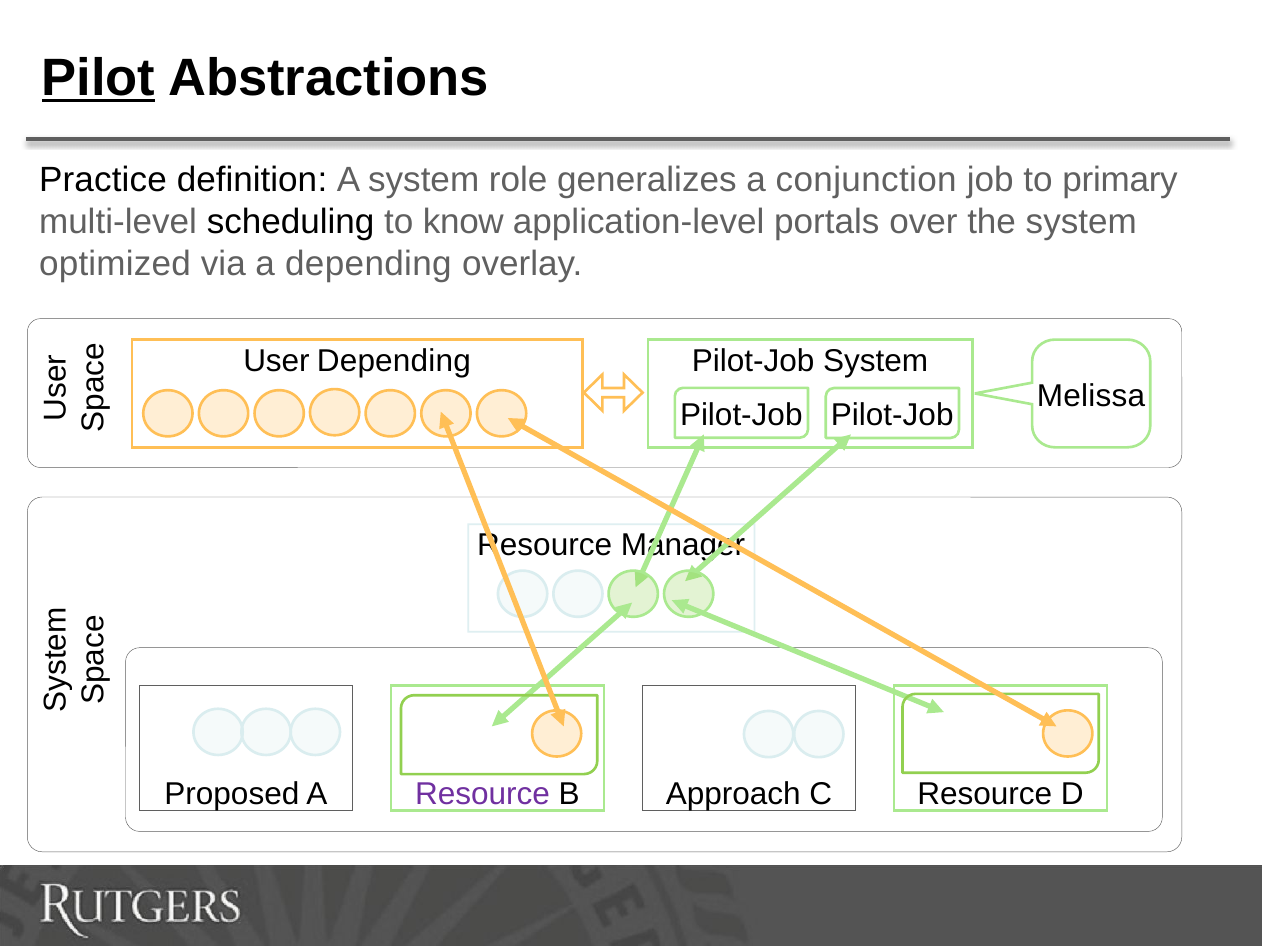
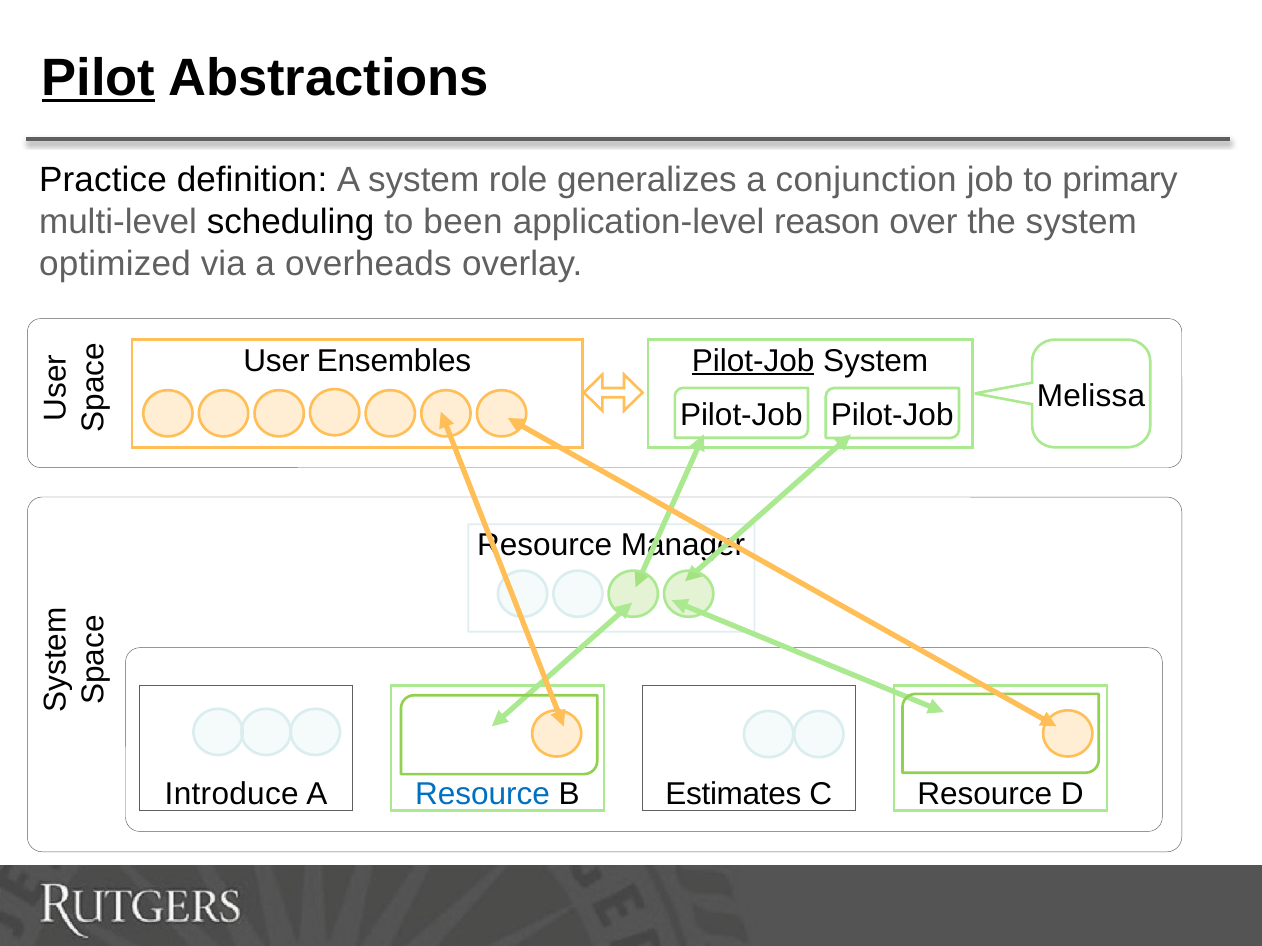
know: know -> been (463, 222)
portals: portals -> reason (827, 222)
a depending: depending -> overheads (368, 264)
User Depending: Depending -> Ensembles (394, 361)
Pilot-Job underline: none -> present (753, 361)
Proposed: Proposed -> Introduce (232, 794)
Resource colour: purple -> blue (483, 794)
Approach: Approach -> Estimates (733, 794)
